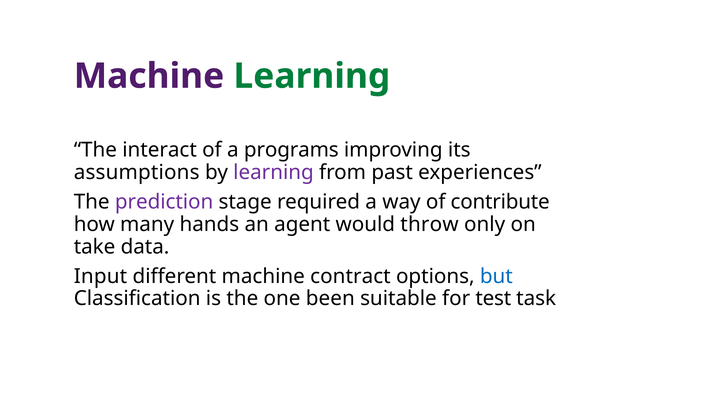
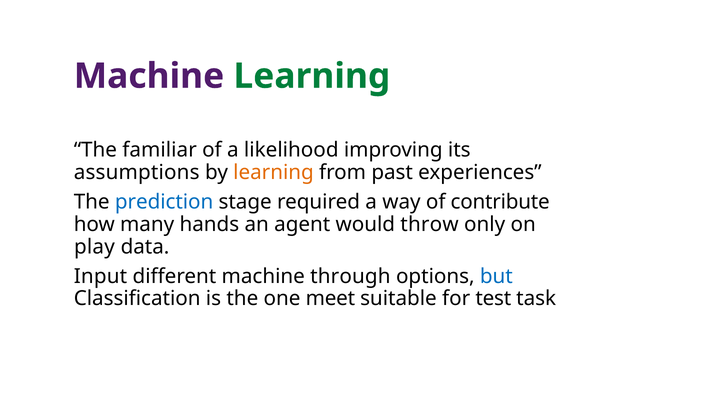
interact: interact -> familiar (160, 150)
programs: programs -> likelihood (291, 150)
learning colour: purple -> orange (273, 173)
prediction colour: purple -> blue (164, 202)
take: take -> play (94, 247)
contract: contract -> through (350, 277)
been: been -> meet (330, 299)
